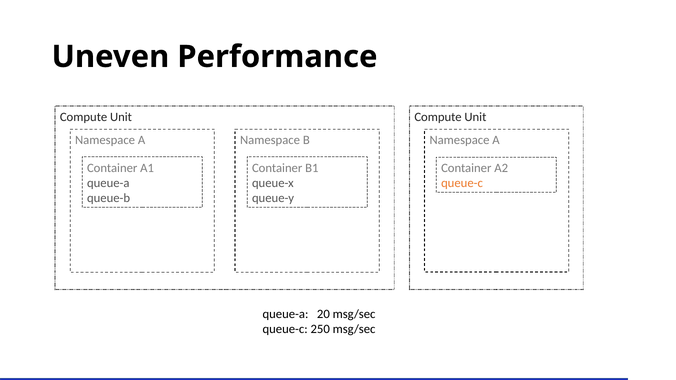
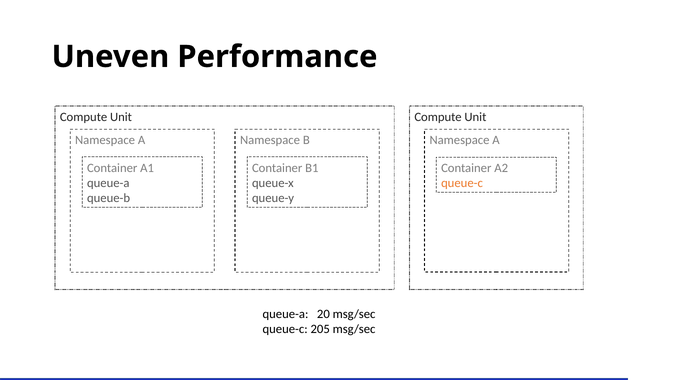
250: 250 -> 205 (320, 329)
